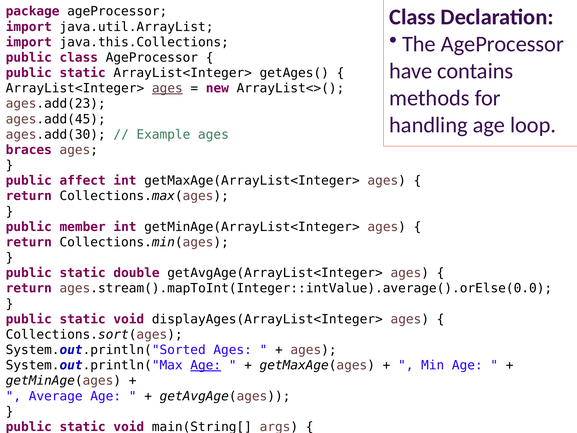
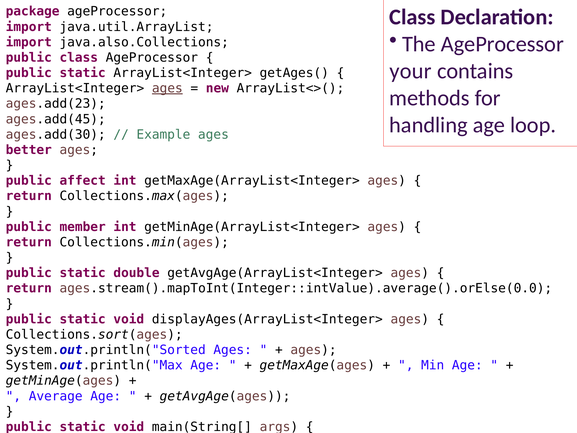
java.this.Collections: java.this.Collections -> java.also.Collections (144, 42)
have: have -> your (411, 71)
braces: braces -> better (29, 150)
Age underline: present -> none (206, 365)
